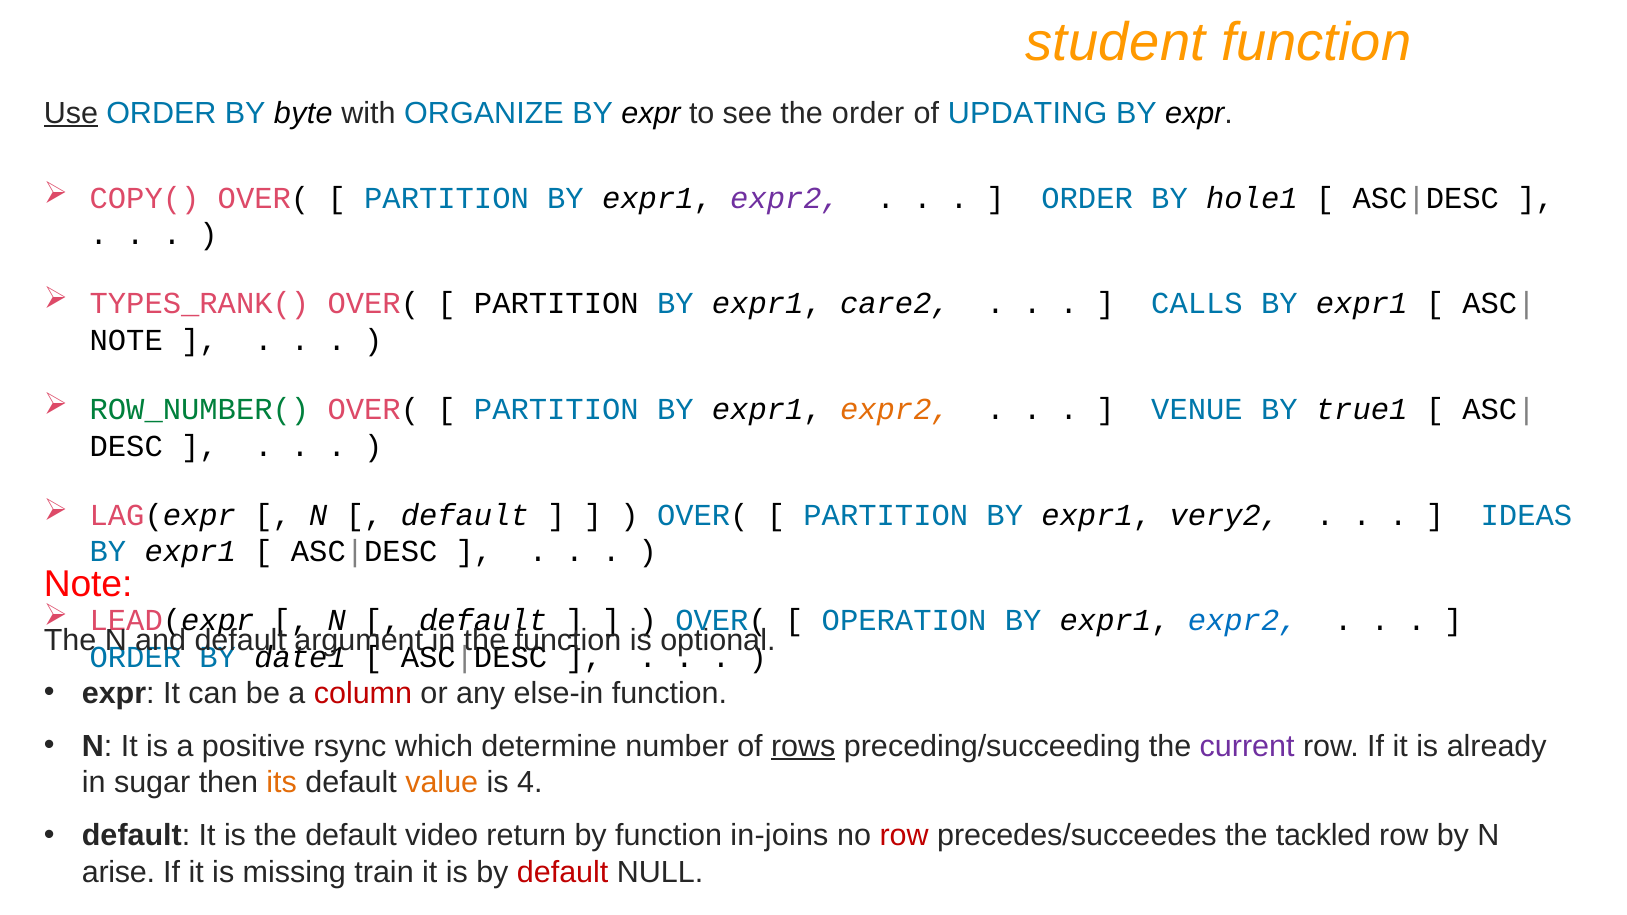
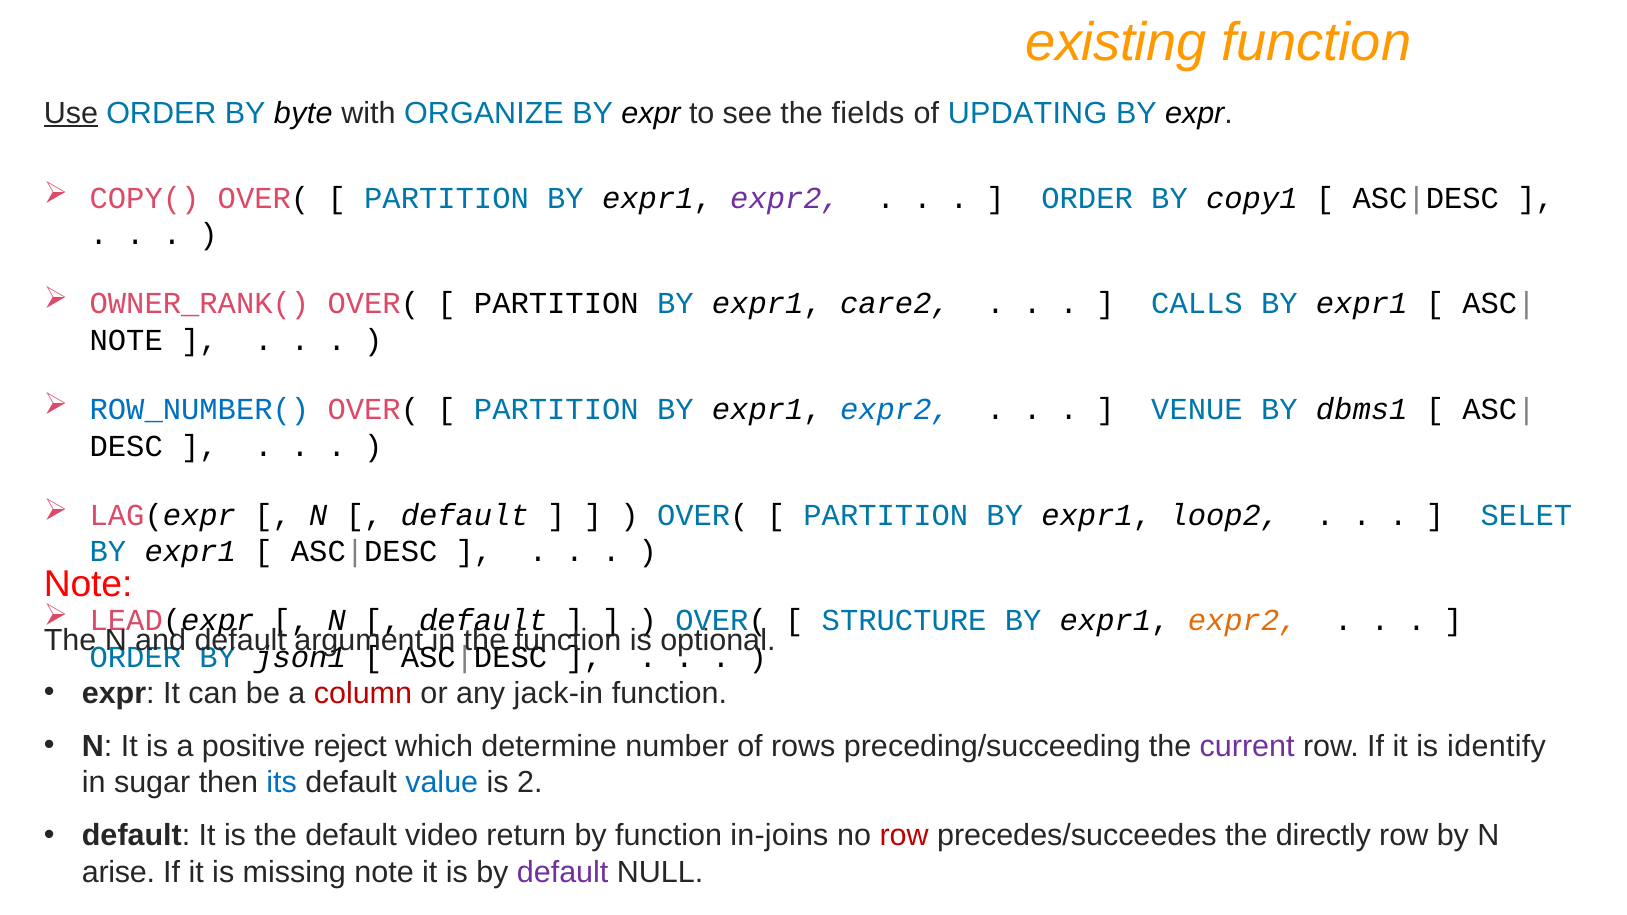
student: student -> existing (1116, 42)
the order: order -> fields (868, 113)
hole1: hole1 -> copy1 (1252, 198)
TYPES_RANK(: TYPES_RANK( -> OWNER_RANK( (199, 304)
ROW_NUMBER( colour: green -> blue (199, 410)
expr2 colour: orange -> blue (895, 410)
true1: true1 -> dbms1 (1362, 410)
very2: very2 -> loop2 (1224, 515)
IDEAS: IDEAS -> SELET (1526, 515)
OPERATION: OPERATION -> STRUCTURE (904, 621)
expr2 colour: blue -> orange (1243, 621)
date1: date1 -> json1 (300, 658)
else-in: else-in -> jack-in (558, 693)
rsync: rsync -> reject (350, 746)
rows underline: present -> none (803, 746)
already: already -> identify (1497, 746)
its colour: orange -> blue (282, 783)
value colour: orange -> blue (442, 783)
4: 4 -> 2 (530, 783)
tackled: tackled -> directly (1323, 836)
missing train: train -> note (384, 872)
default colour: red -> purple (563, 872)
